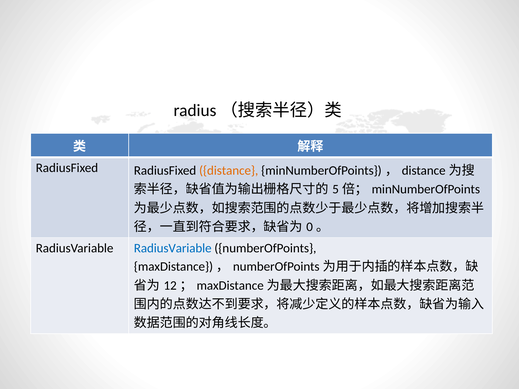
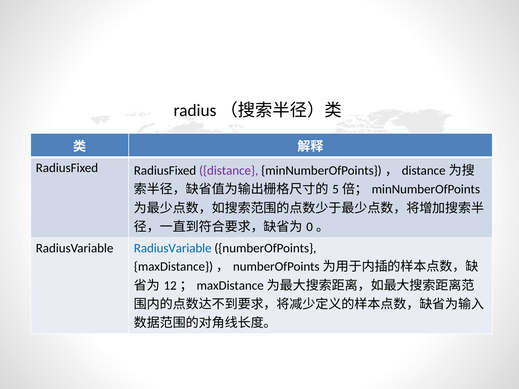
distance colour: orange -> purple (229, 171)
